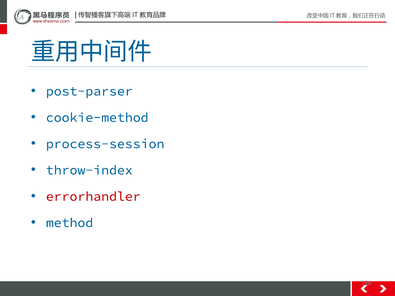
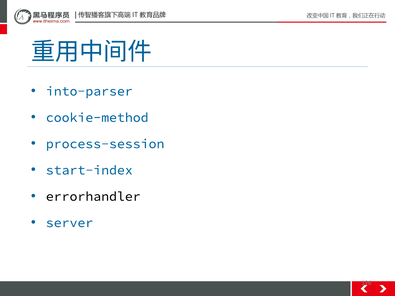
post-parser: post-parser -> into-parser (89, 91)
throw-index: throw-index -> start-index (89, 170)
errorhandler colour: red -> black (93, 197)
method: method -> server (70, 223)
